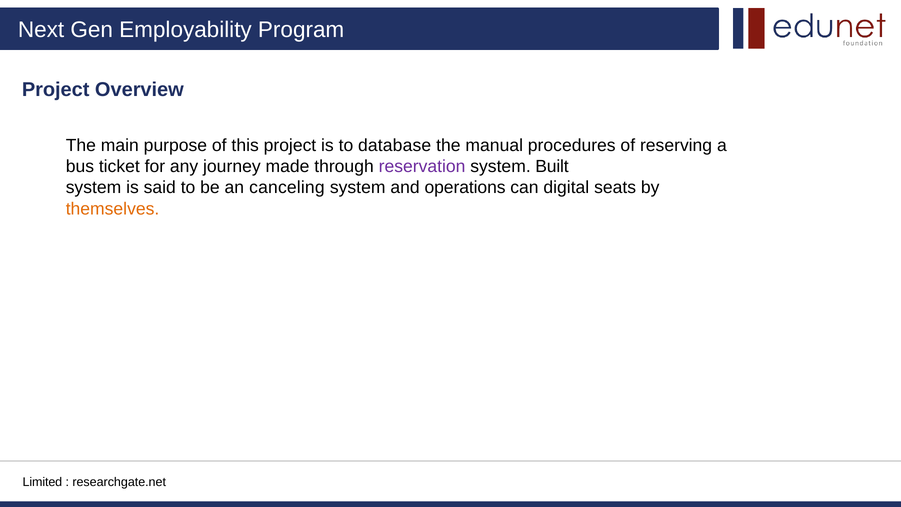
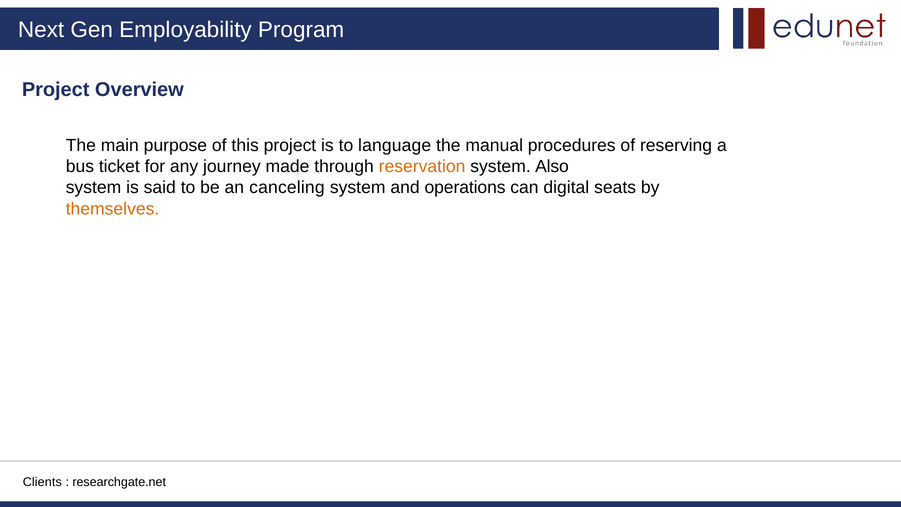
database: database -> language (395, 146)
reservation colour: purple -> orange (422, 167)
Built: Built -> Also (552, 167)
Limited: Limited -> Clients (42, 482)
